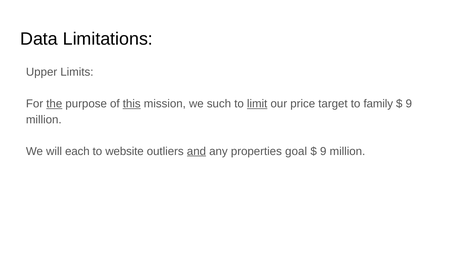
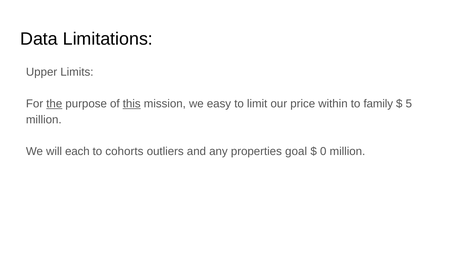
such: such -> easy (219, 104)
limit underline: present -> none (257, 104)
target: target -> within (333, 104)
9: 9 -> 5 (409, 104)
website: website -> cohorts (124, 151)
and underline: present -> none (196, 151)
9: 9 -> 0 (323, 151)
